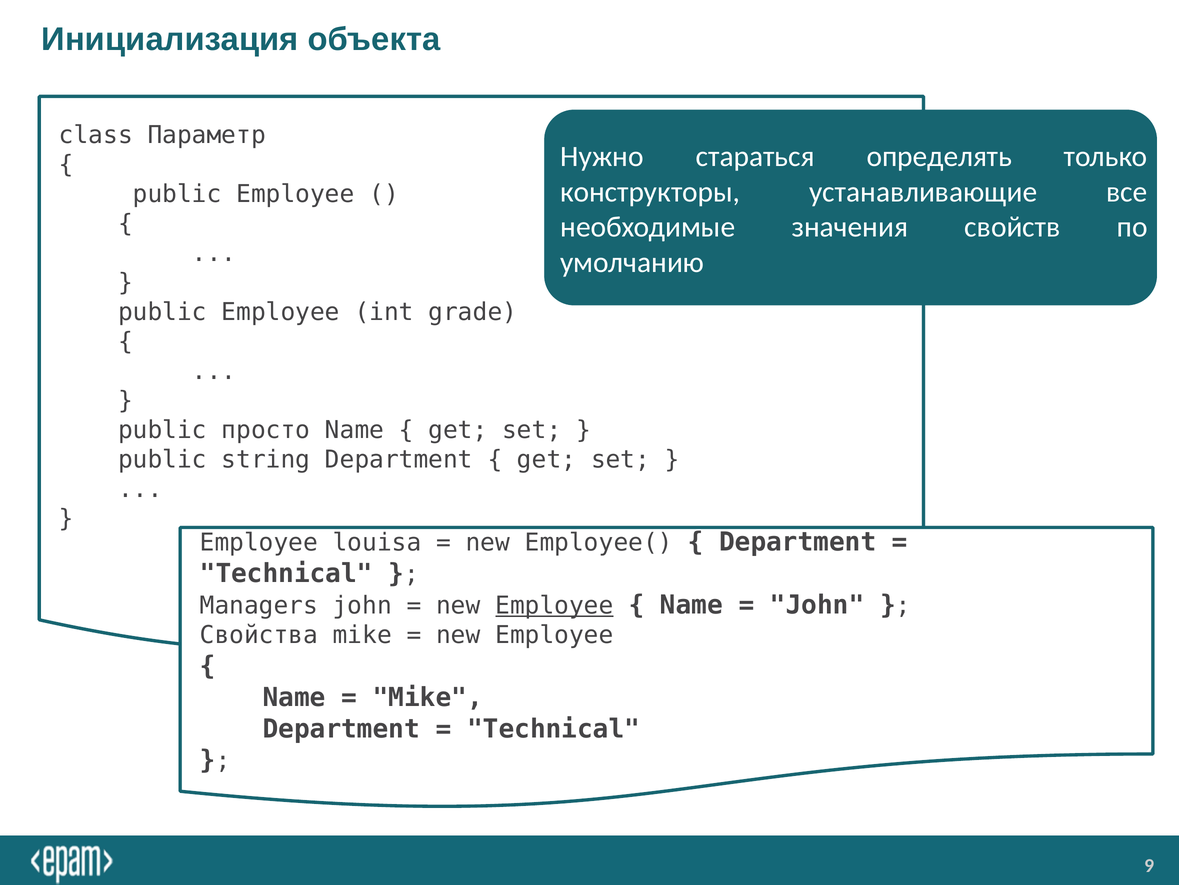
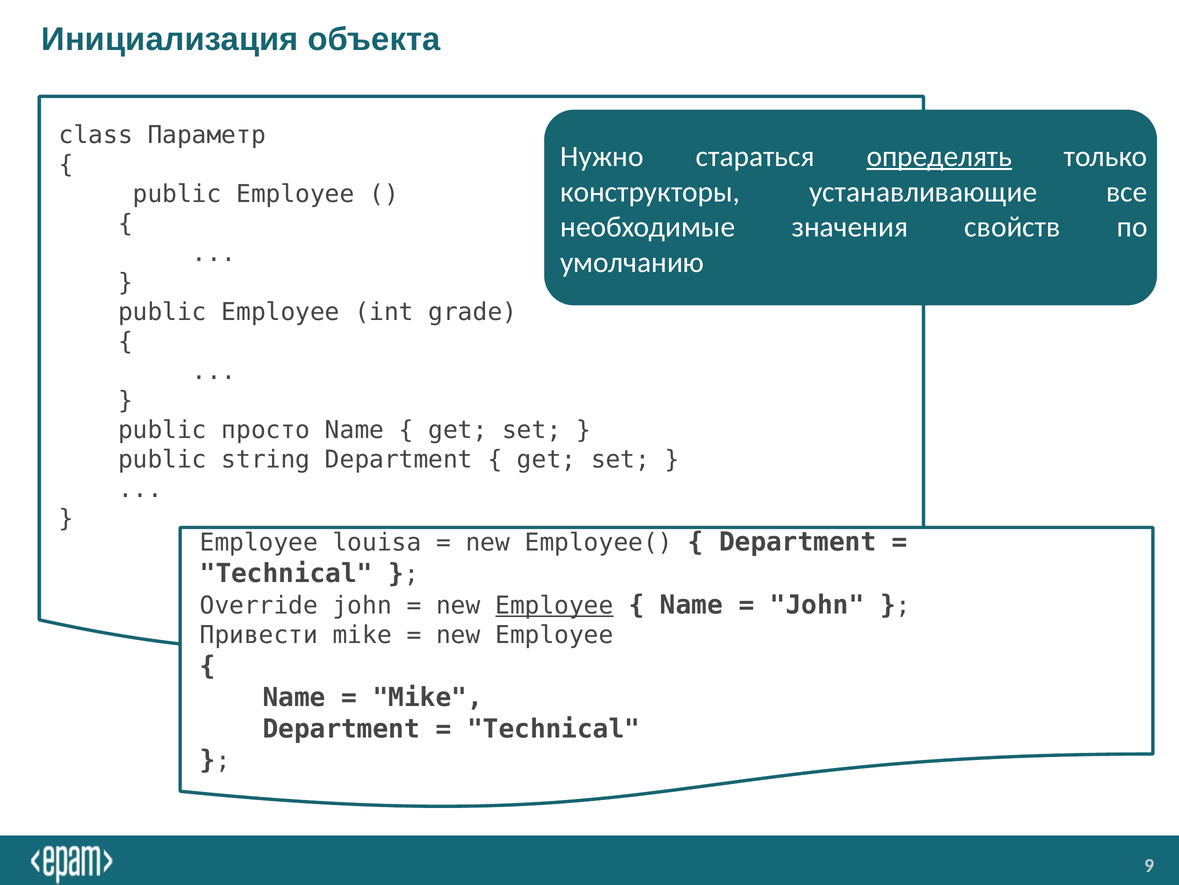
определять underline: none -> present (939, 156)
Managers: Managers -> Override (259, 605)
Свойства: Свойства -> Привести (259, 635)
